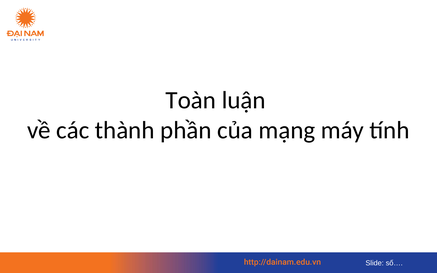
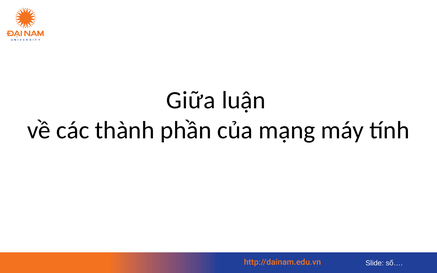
Toàn: Toàn -> Giữa (191, 100)
